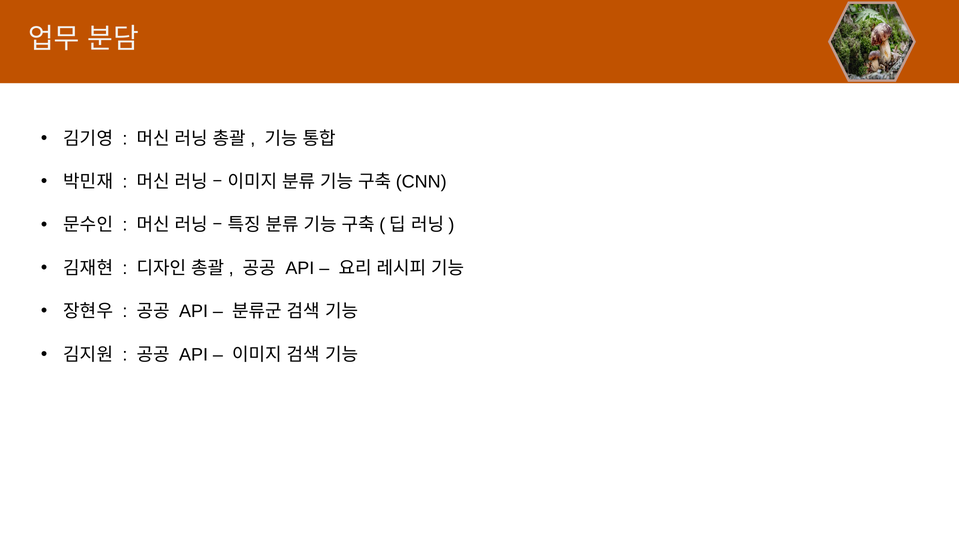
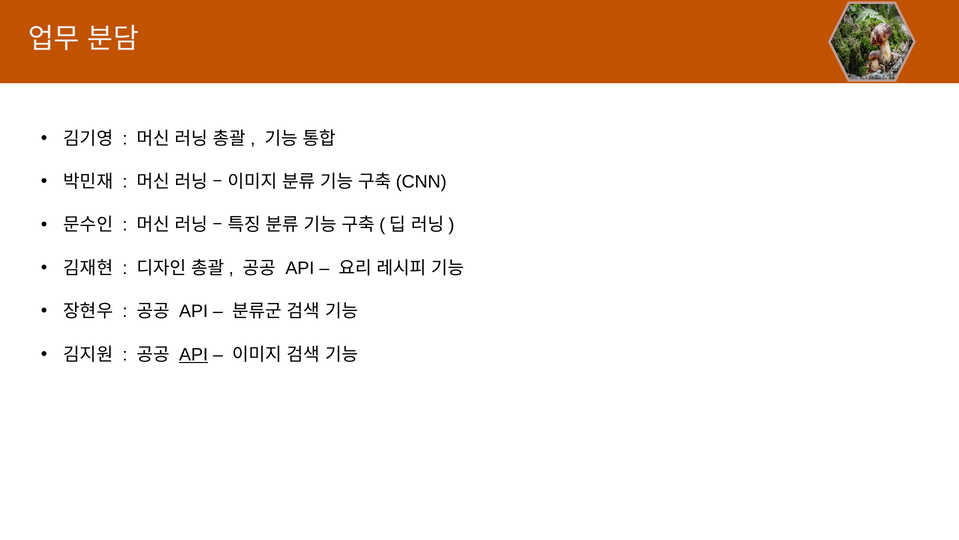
API underline: none -> present (194, 354)
